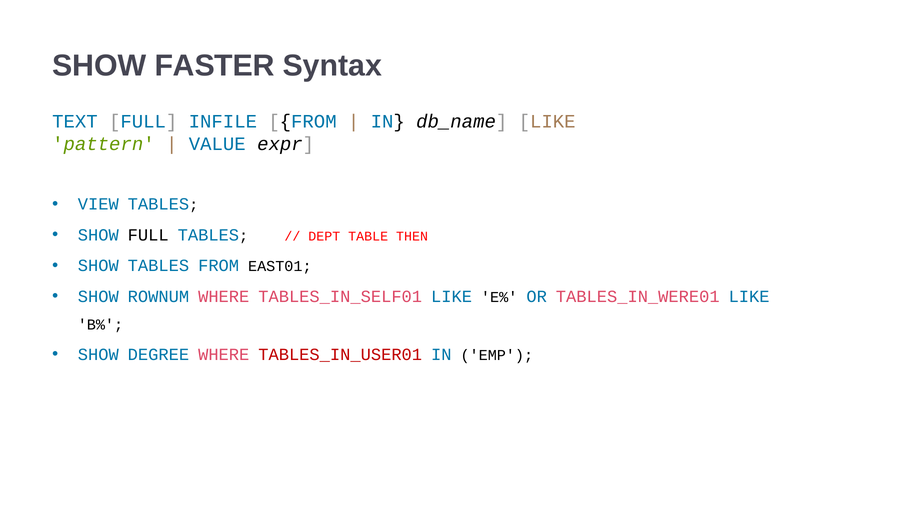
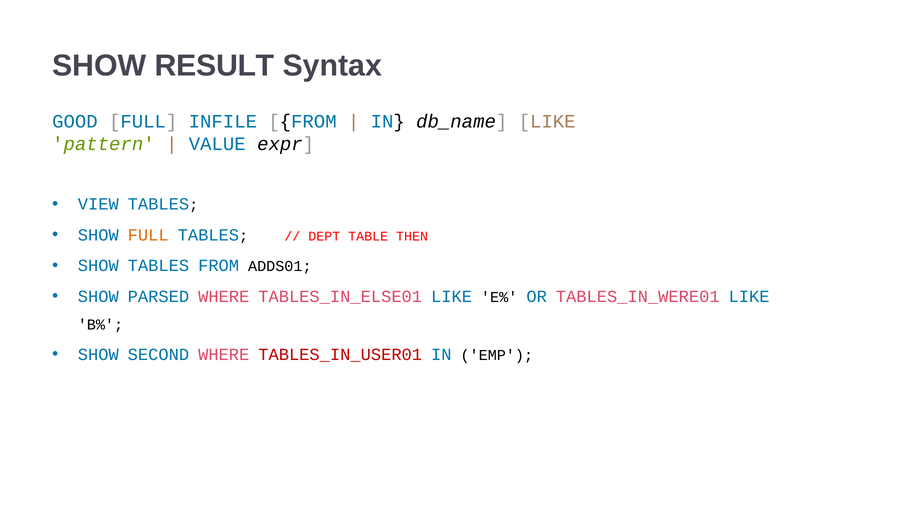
FASTER: FASTER -> RESULT (215, 66)
TEXT: TEXT -> GOOD (75, 121)
FULL colour: black -> orange (148, 235)
EAST01: EAST01 -> ADDS01 (280, 266)
ROWNUM: ROWNUM -> PARSED (158, 296)
TABLES_IN_SELF01: TABLES_IN_SELF01 -> TABLES_IN_ELSE01 (340, 296)
DEGREE: DEGREE -> SECOND (158, 354)
